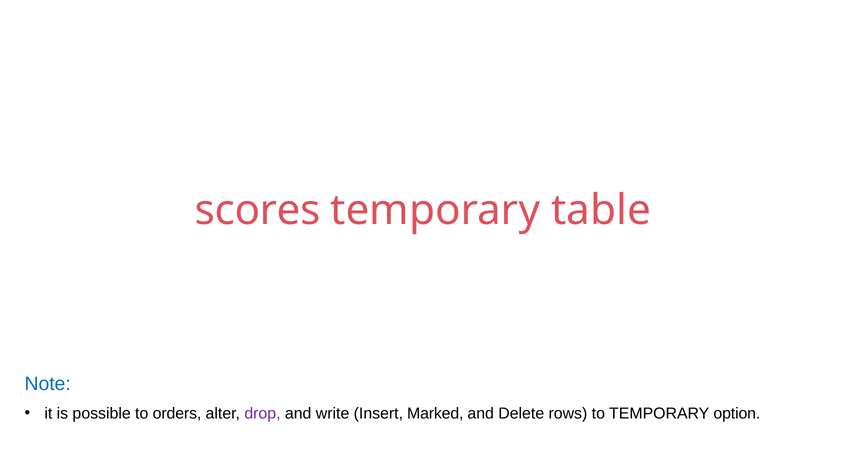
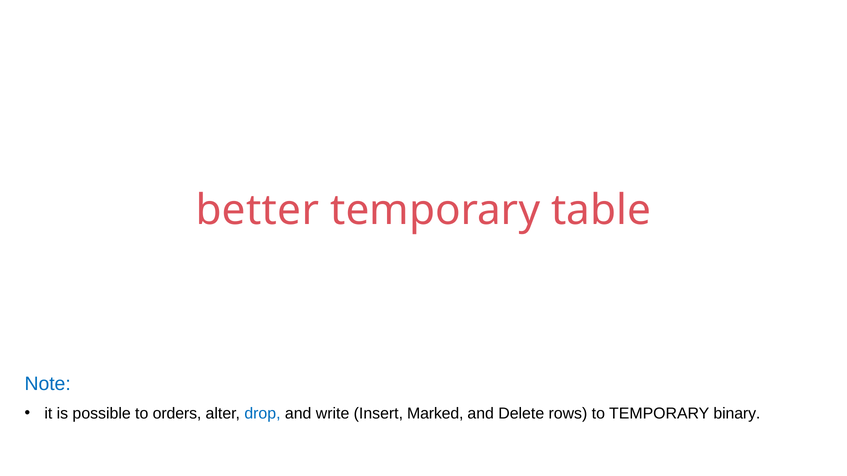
scores: scores -> better (257, 211)
drop colour: purple -> blue (262, 414)
option: option -> binary (737, 414)
